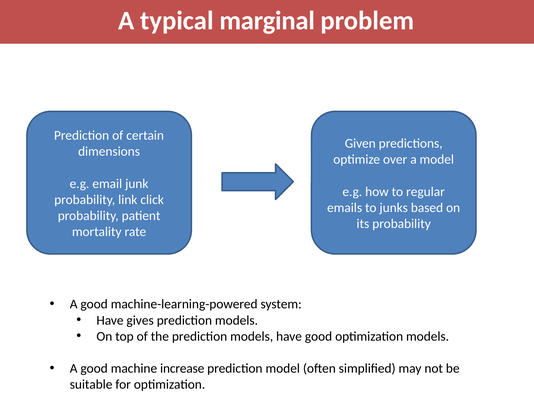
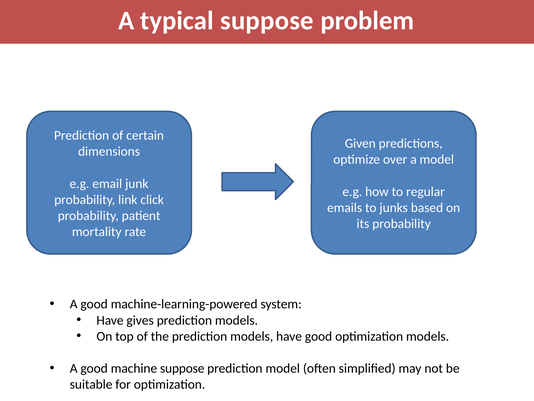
typical marginal: marginal -> suppose (267, 21)
machine increase: increase -> suppose (182, 368)
